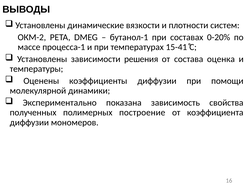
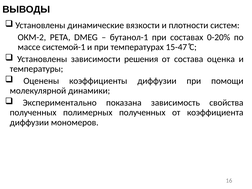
процесса-1: процесса-1 -> системой-1 (64, 47)
15-41: 15-41 -> 15-47 (176, 47)
полимерных построение: построение -> полученных (142, 113)
